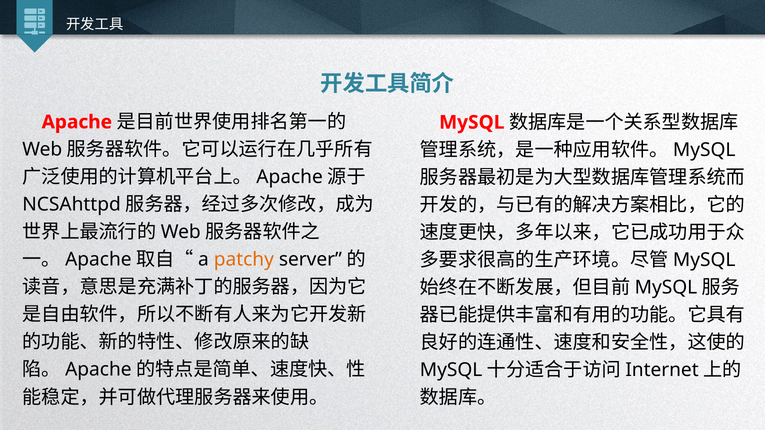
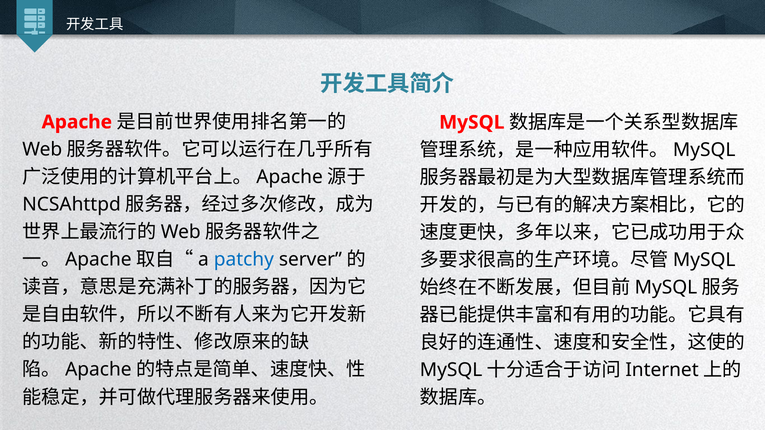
patchy colour: orange -> blue (244, 260)
